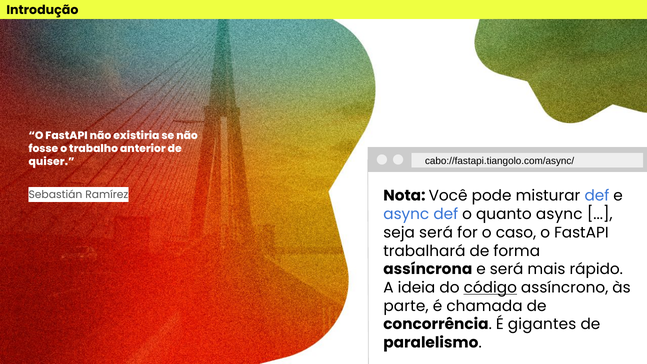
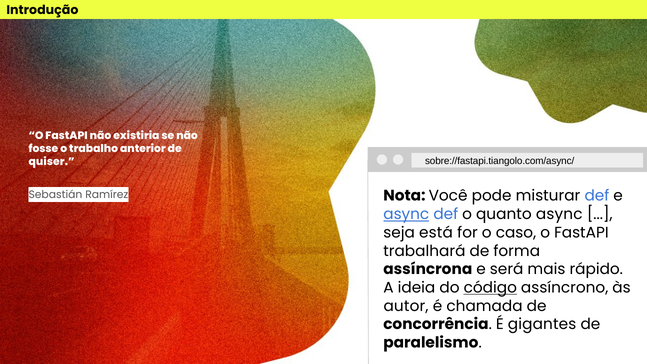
cabo://fastapi.tiangolo.com/async/: cabo://fastapi.tiangolo.com/async/ -> sobre://fastapi.tiangolo.com/async/ (500, 161)
async underline: none -> present (406, 214)
seja será: será -> está (436, 233)
parte: parte -> autor (406, 306)
